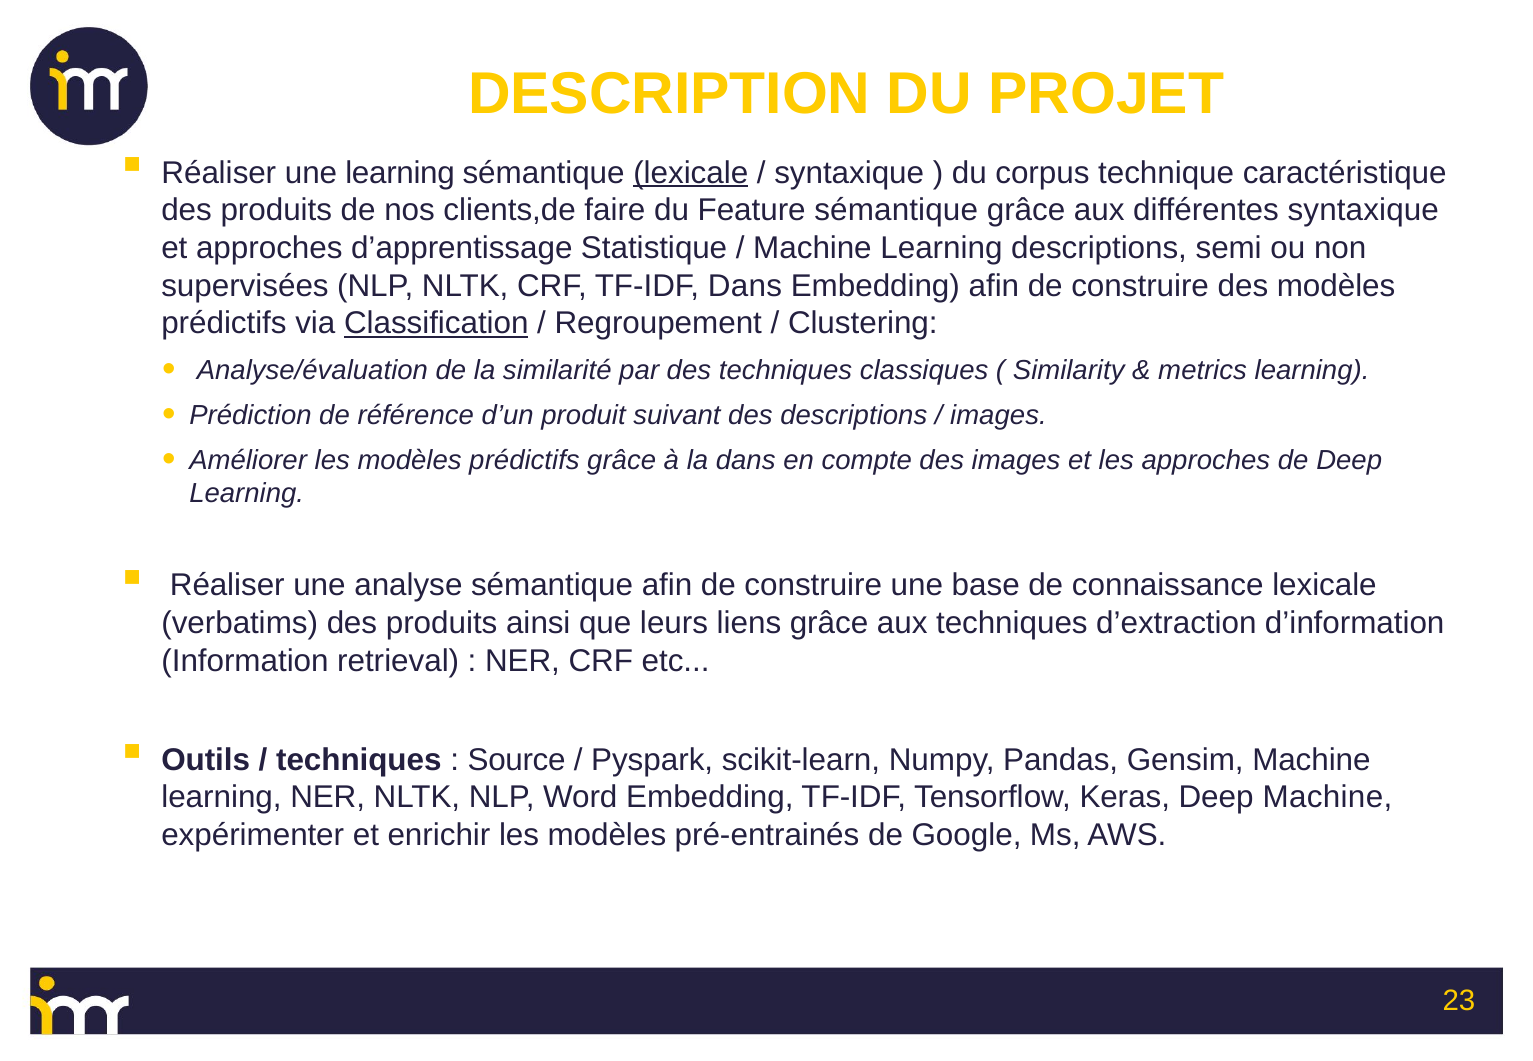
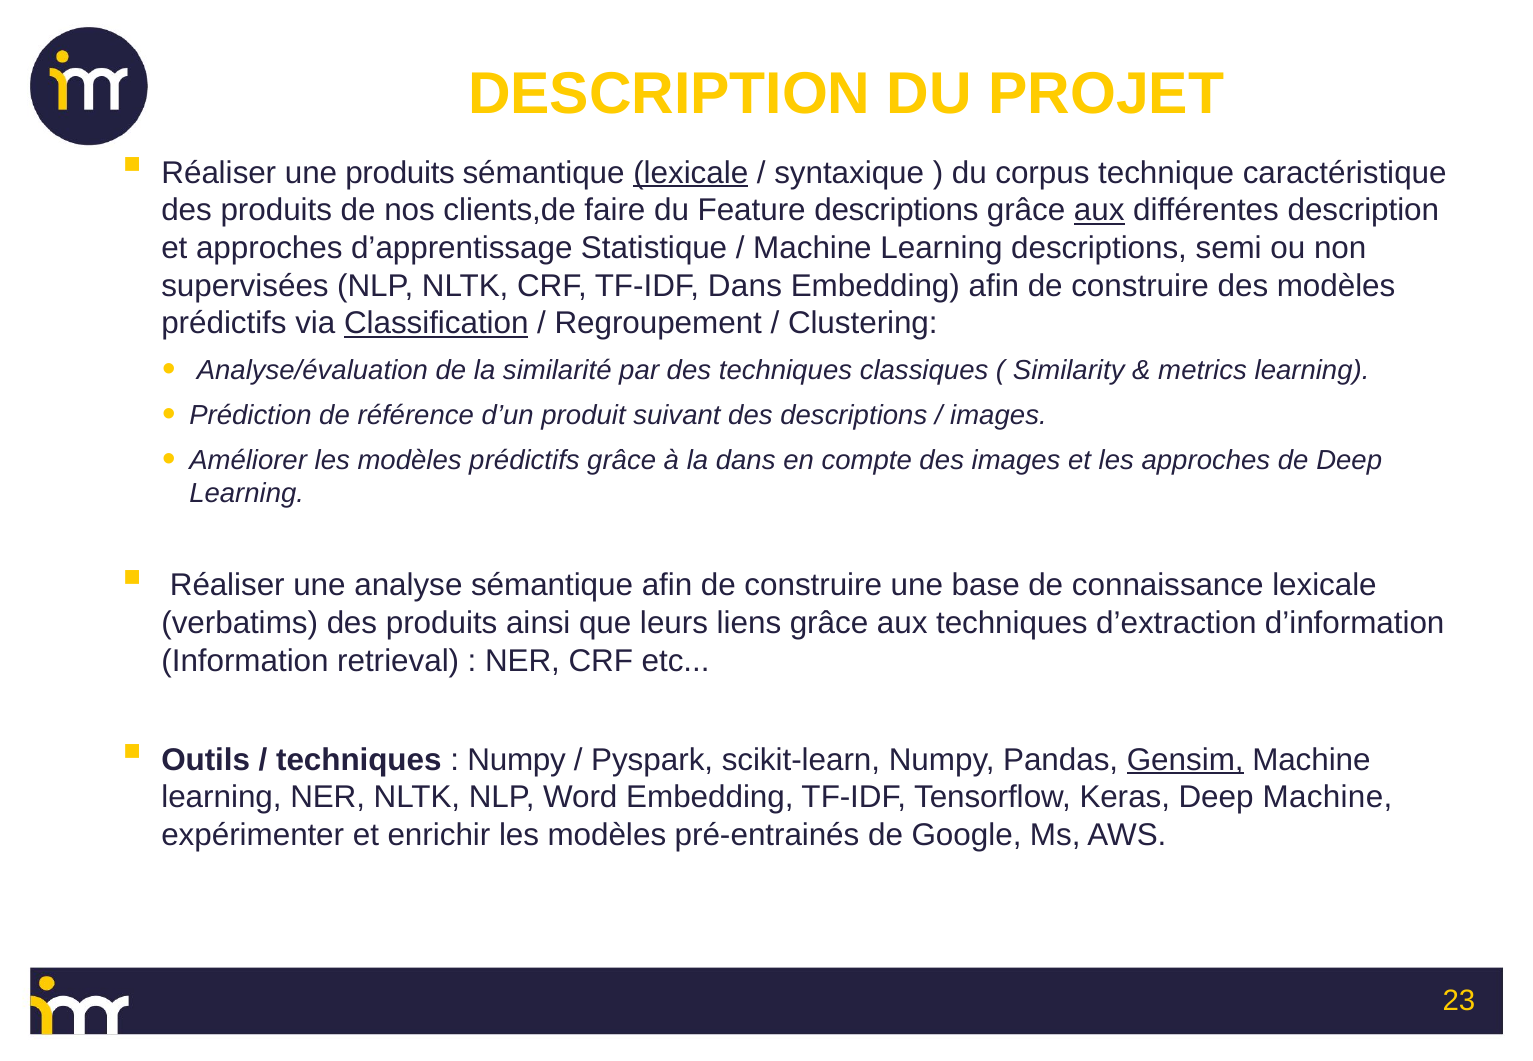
une learning: learning -> produits (400, 173)
Feature sémantique: sémantique -> descriptions (896, 211)
aux underline: none -> present (1099, 211)
différentes syntaxique: syntaxique -> description (1363, 211)
Source: Source -> Numpy (517, 760)
Gensim underline: none -> present (1185, 760)
